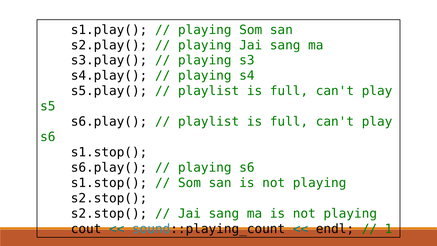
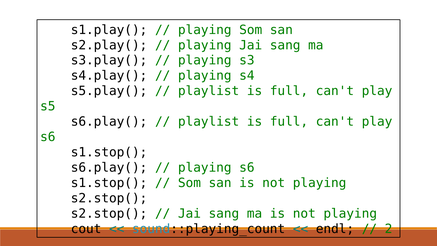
1: 1 -> 2 (389, 229)
